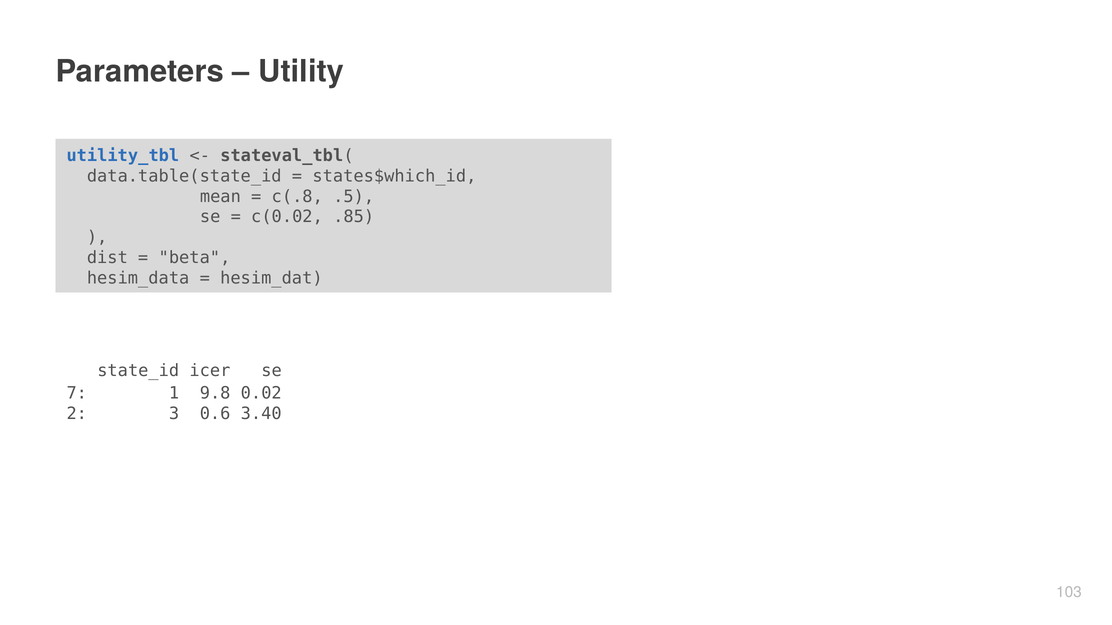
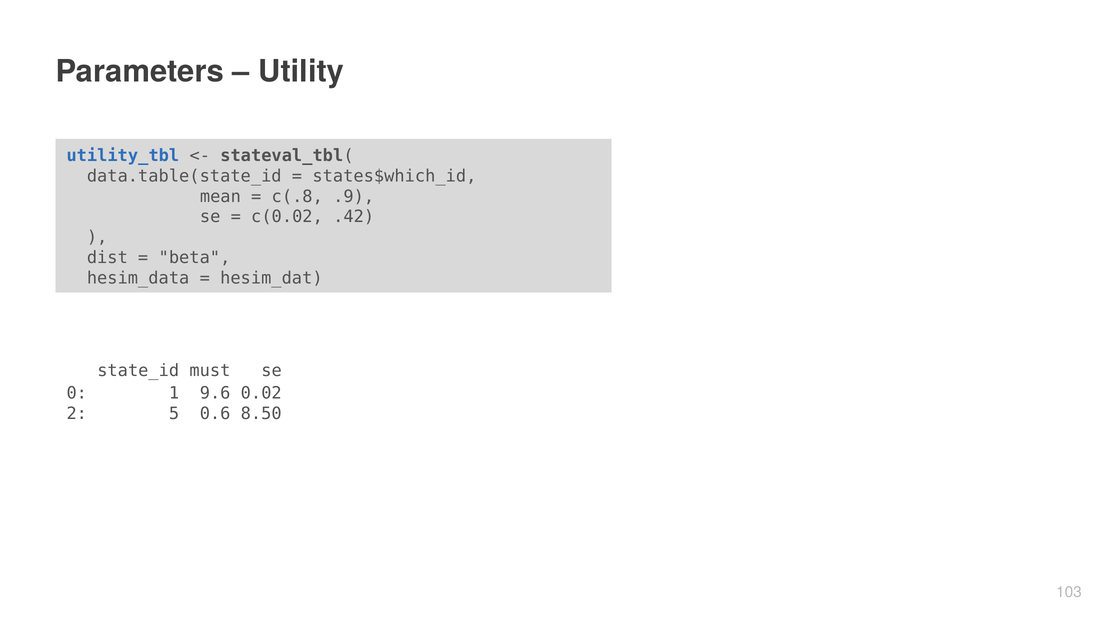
.5: .5 -> .9 (354, 197)
.85: .85 -> .42 (354, 217)
icer: icer -> must (210, 371)
7: 7 -> 0 (77, 394)
9.8: 9.8 -> 9.6 (215, 394)
3: 3 -> 5 (174, 414)
3.40: 3.40 -> 8.50 (261, 414)
